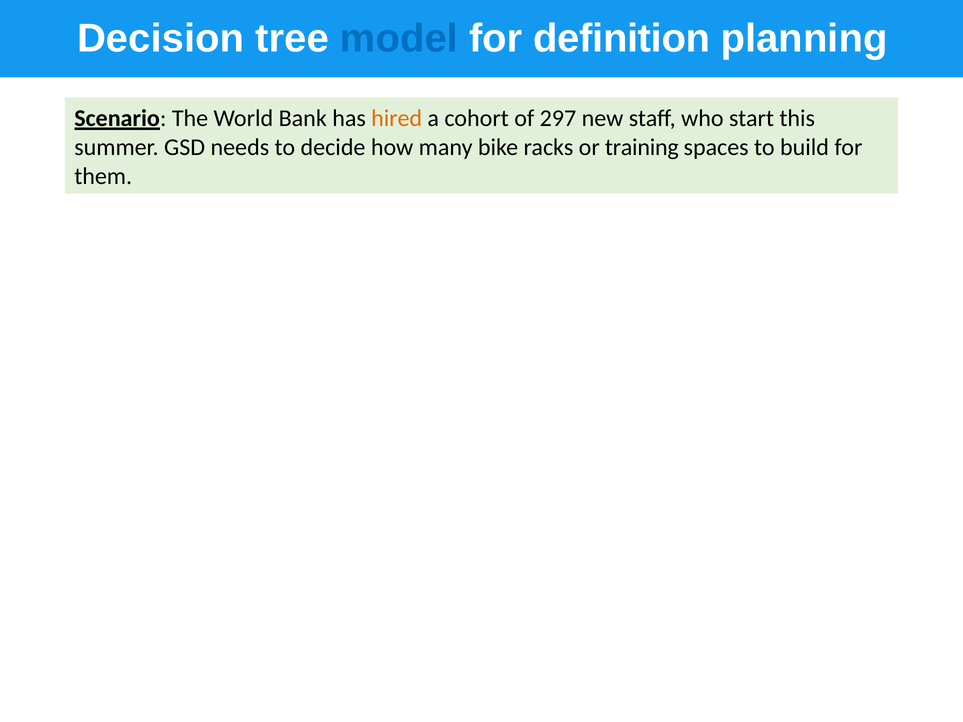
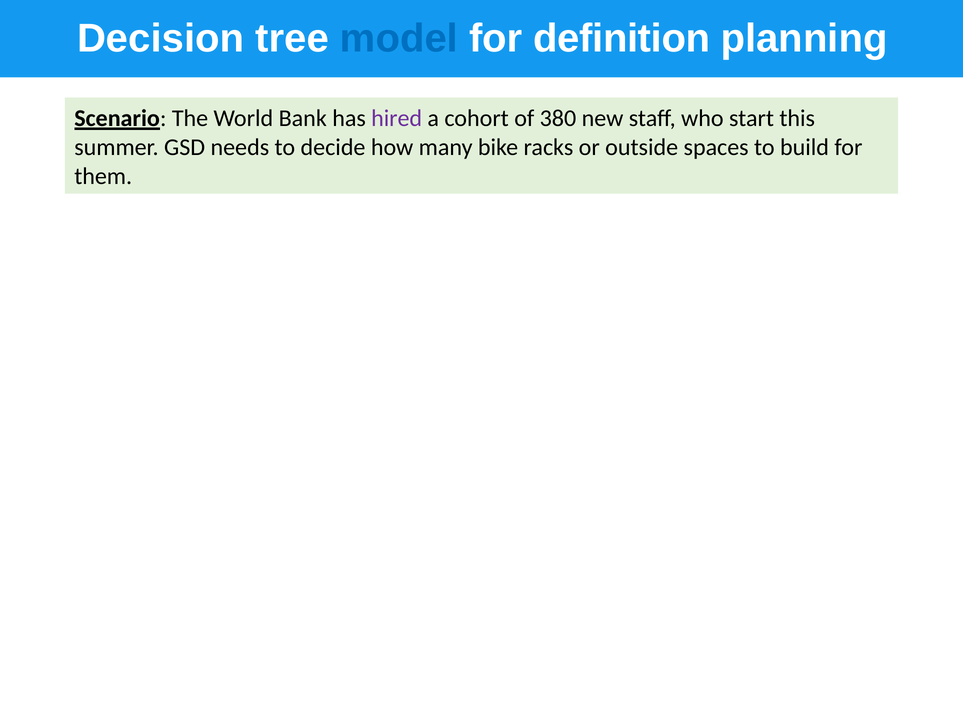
hired colour: orange -> purple (397, 118)
297: 297 -> 380 (558, 118)
training: training -> outside (642, 147)
